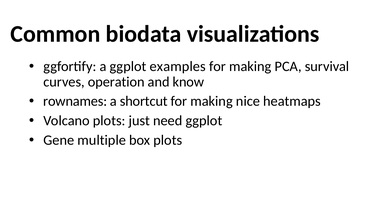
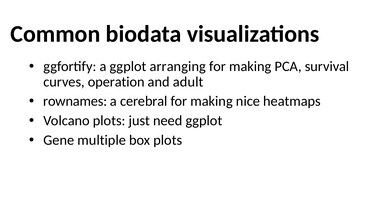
examples: examples -> arranging (178, 66)
know: know -> adult (188, 82)
shortcut: shortcut -> cerebral (144, 101)
